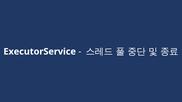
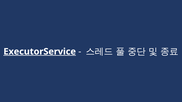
ExecutorService underline: none -> present (40, 52)
